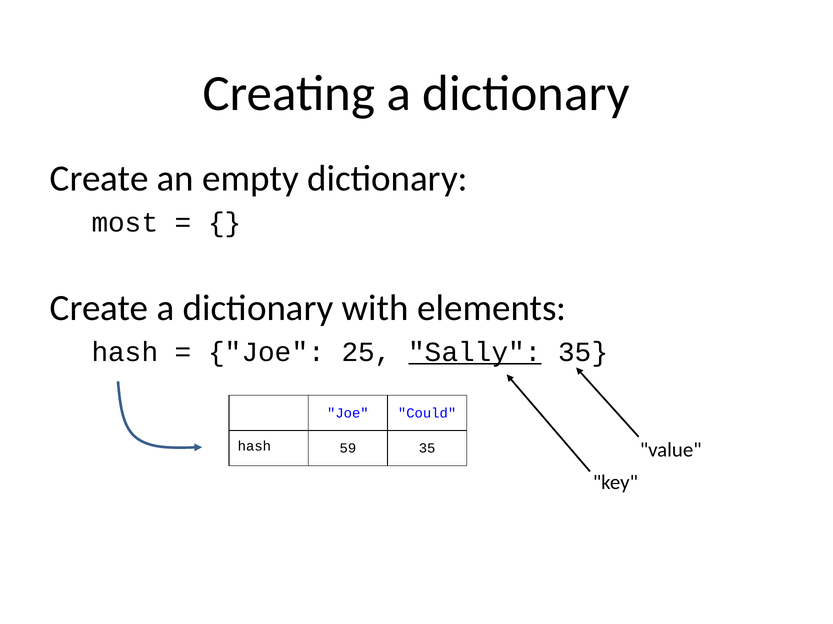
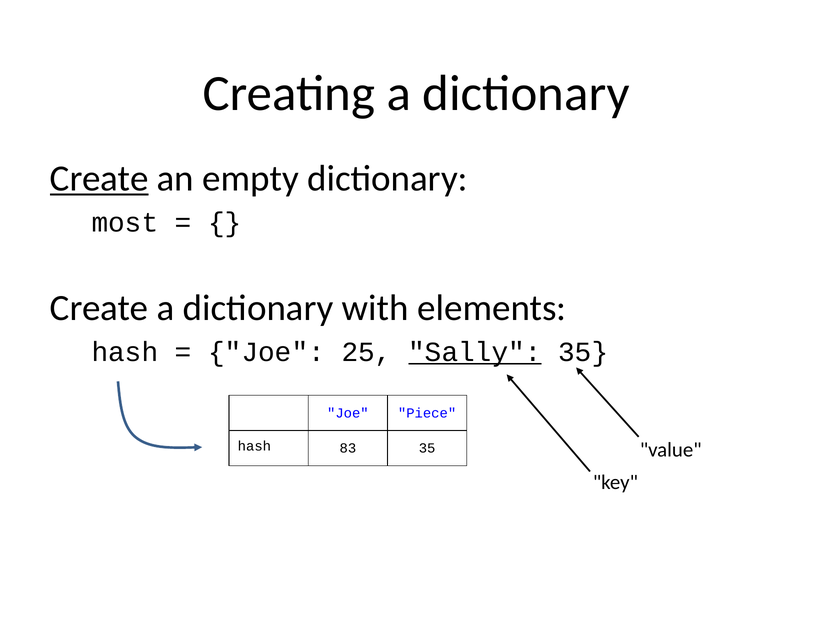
Create underline: none -> present (99, 179)
Could: Could -> Piece (427, 414)
59: 59 -> 83 (348, 449)
